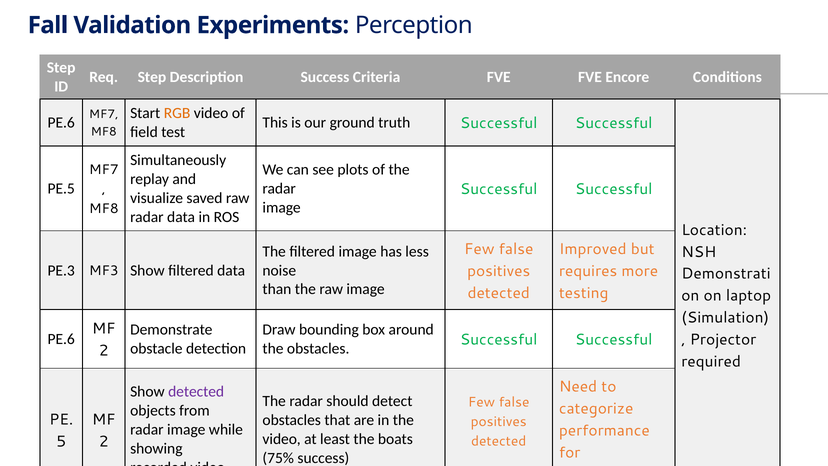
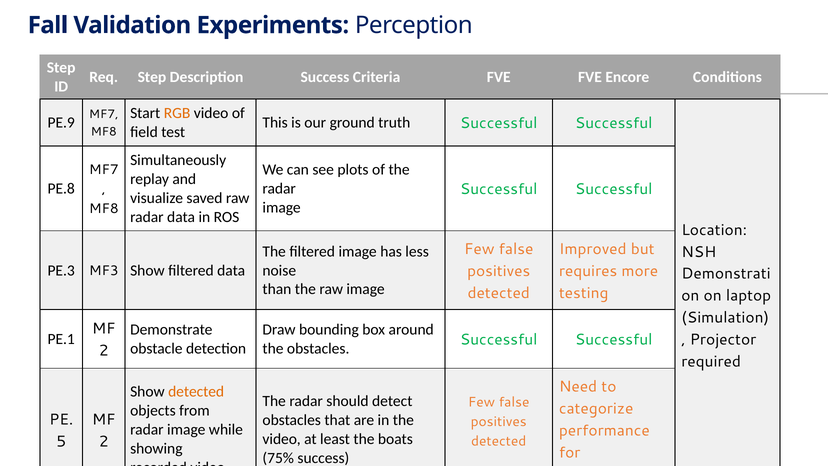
PE.6: PE.6 -> PE.9 (61, 123)
PE.5: PE.5 -> PE.8 (61, 189)
PE.6: PE.6 -> PE.1 (61, 339)
detected colour: purple -> orange (196, 392)
